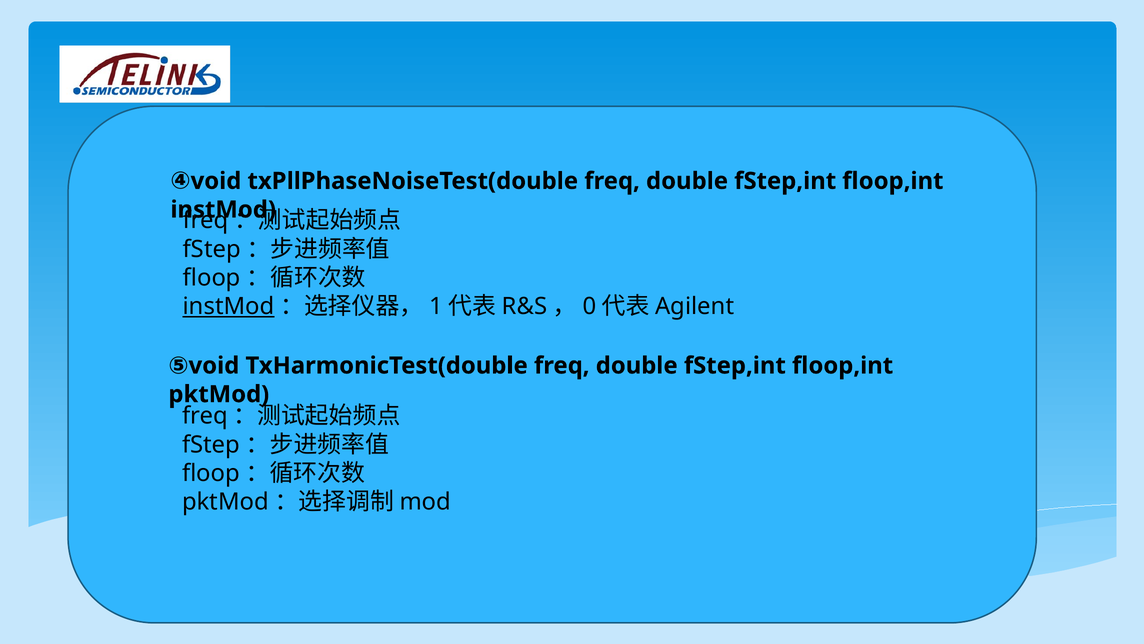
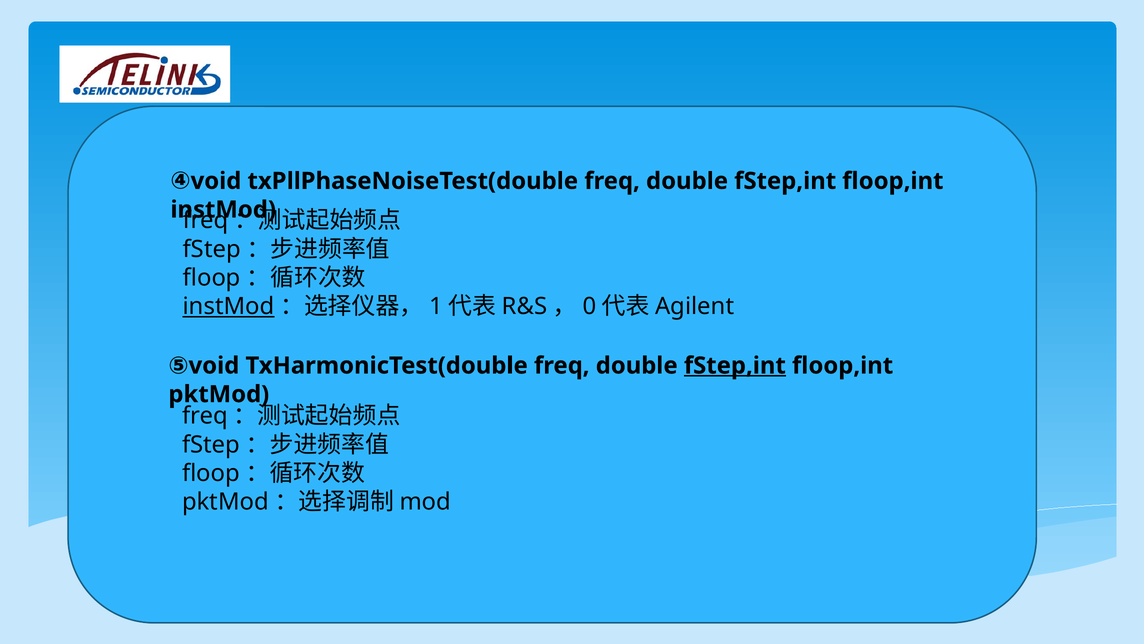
fStep,int underline: none -> present (735, 365)
